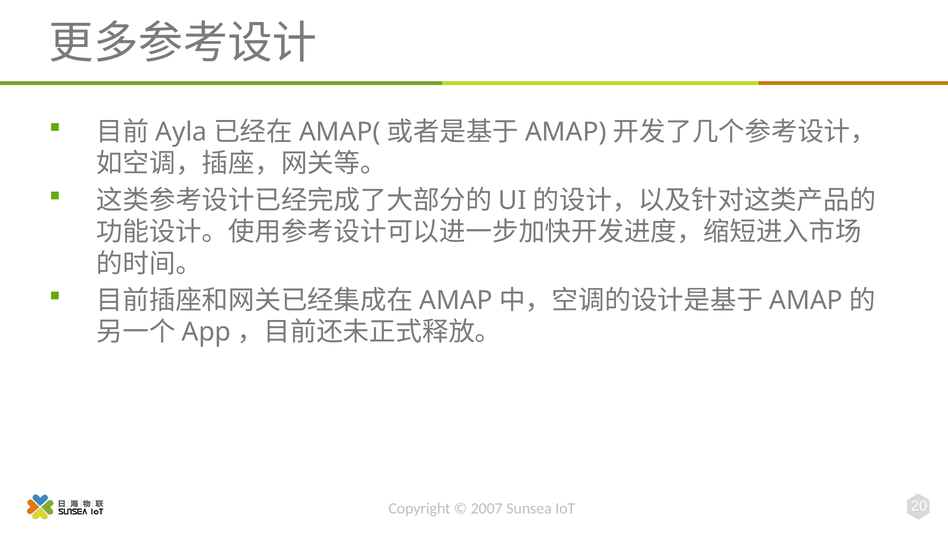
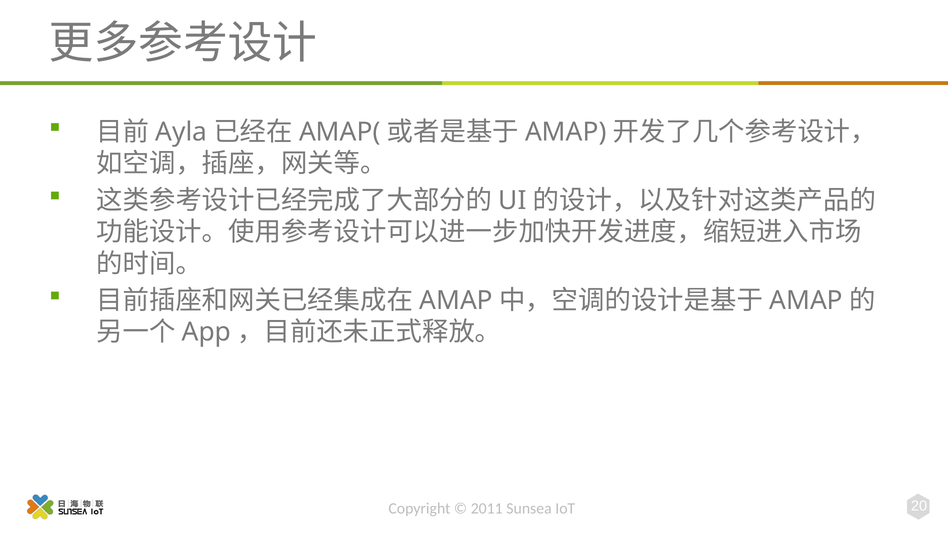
2007: 2007 -> 2011 (487, 509)
